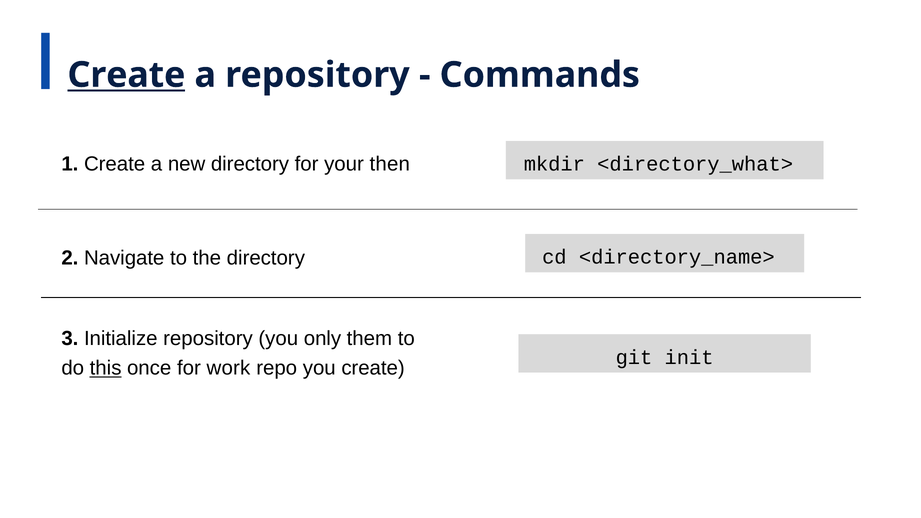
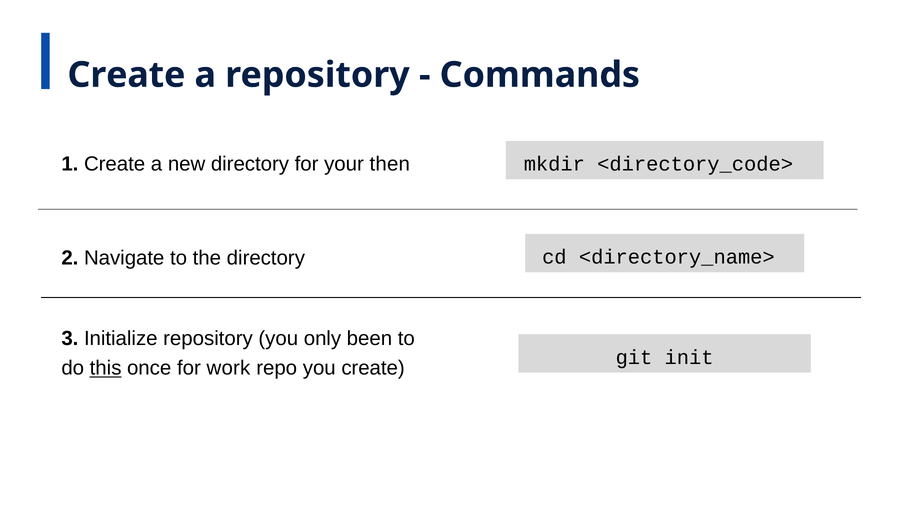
Create underline: present -> none (126, 75)
<directory_what>: <directory_what> -> <directory_code> (695, 164)
them: them -> been (369, 339)
